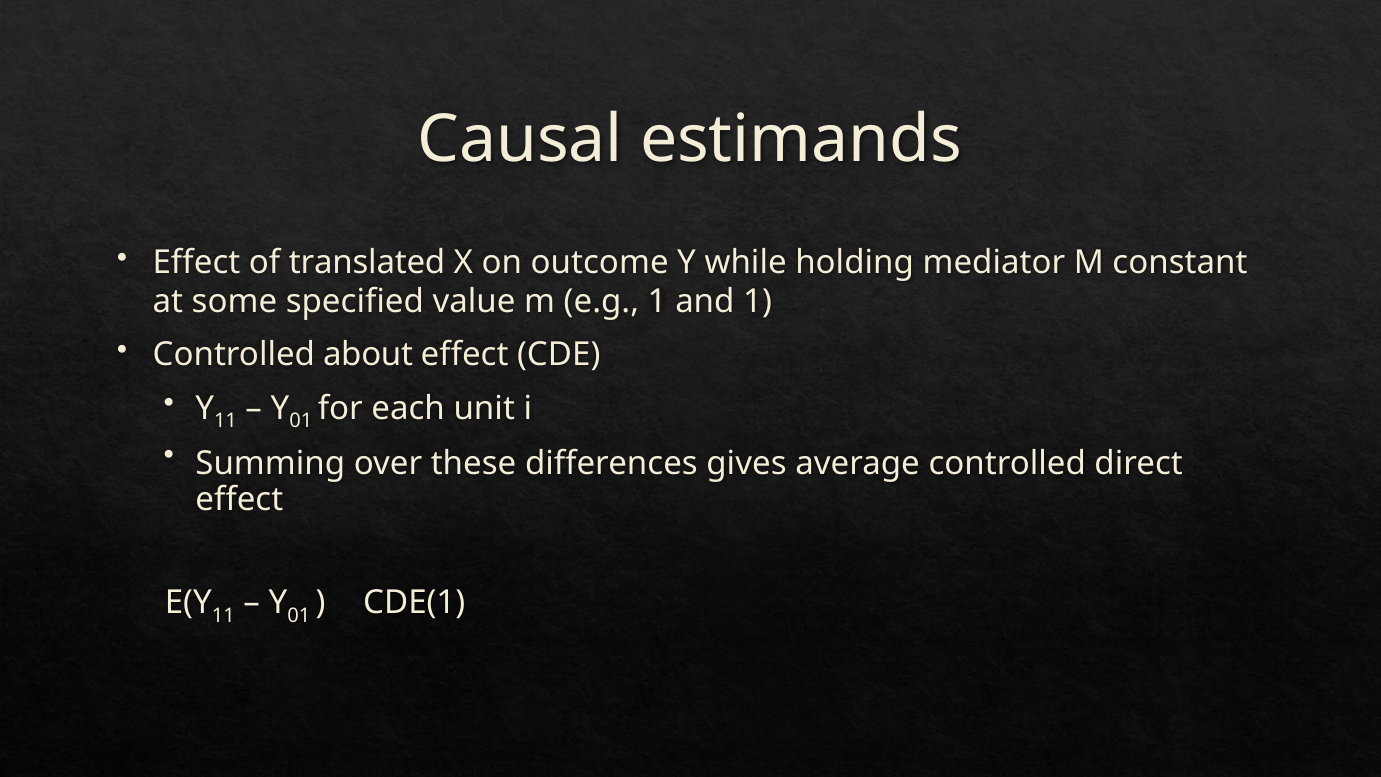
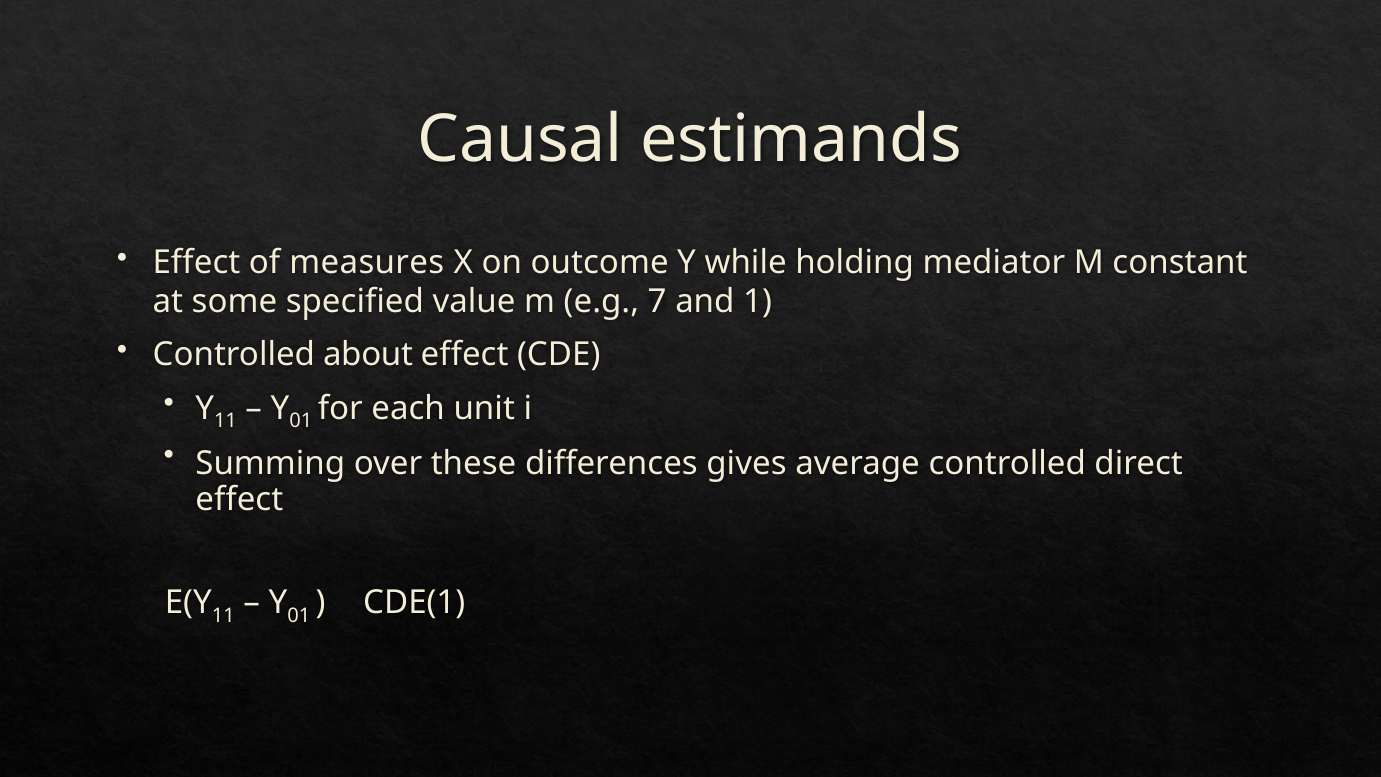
translated: translated -> measures (367, 262)
e.g 1: 1 -> 7 (657, 301)
